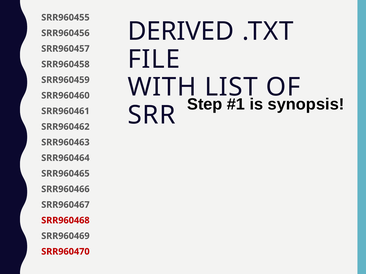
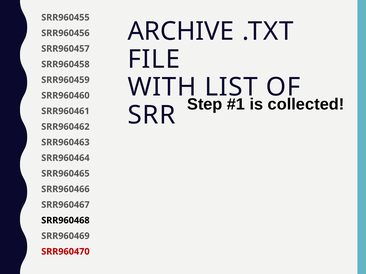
DERIVED: DERIVED -> ARCHIVE (181, 31)
synopsis: synopsis -> collected (306, 105)
SRR960468 colour: red -> black (65, 221)
